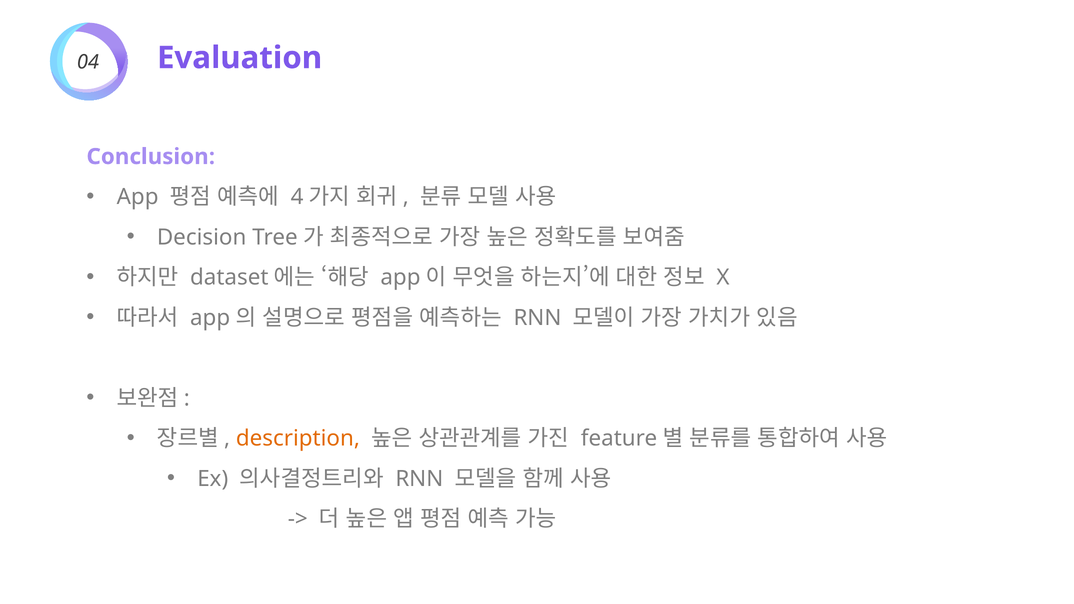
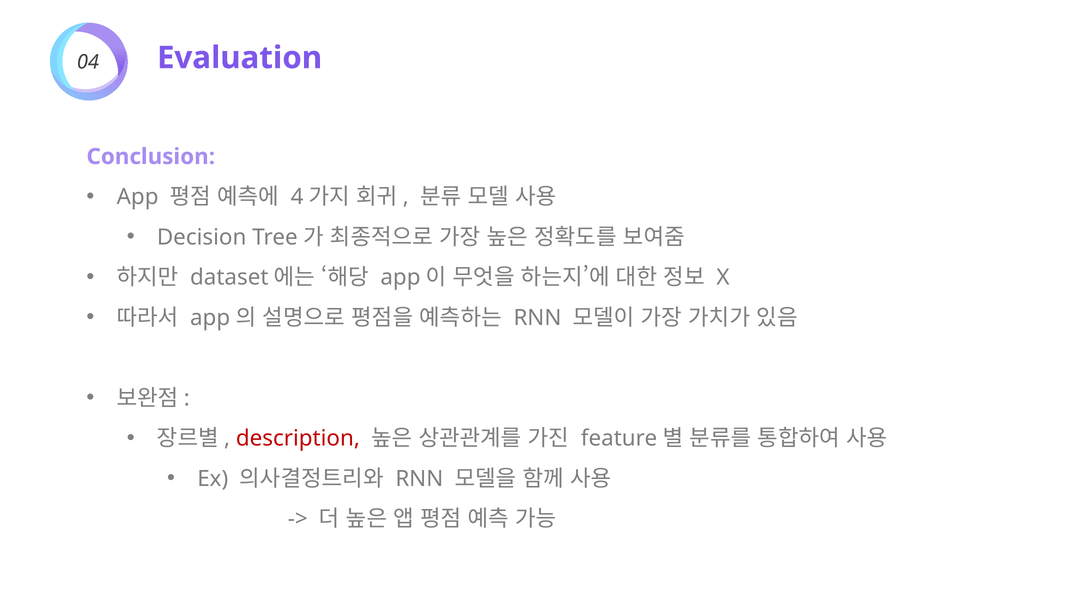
description colour: orange -> red (298, 439)
